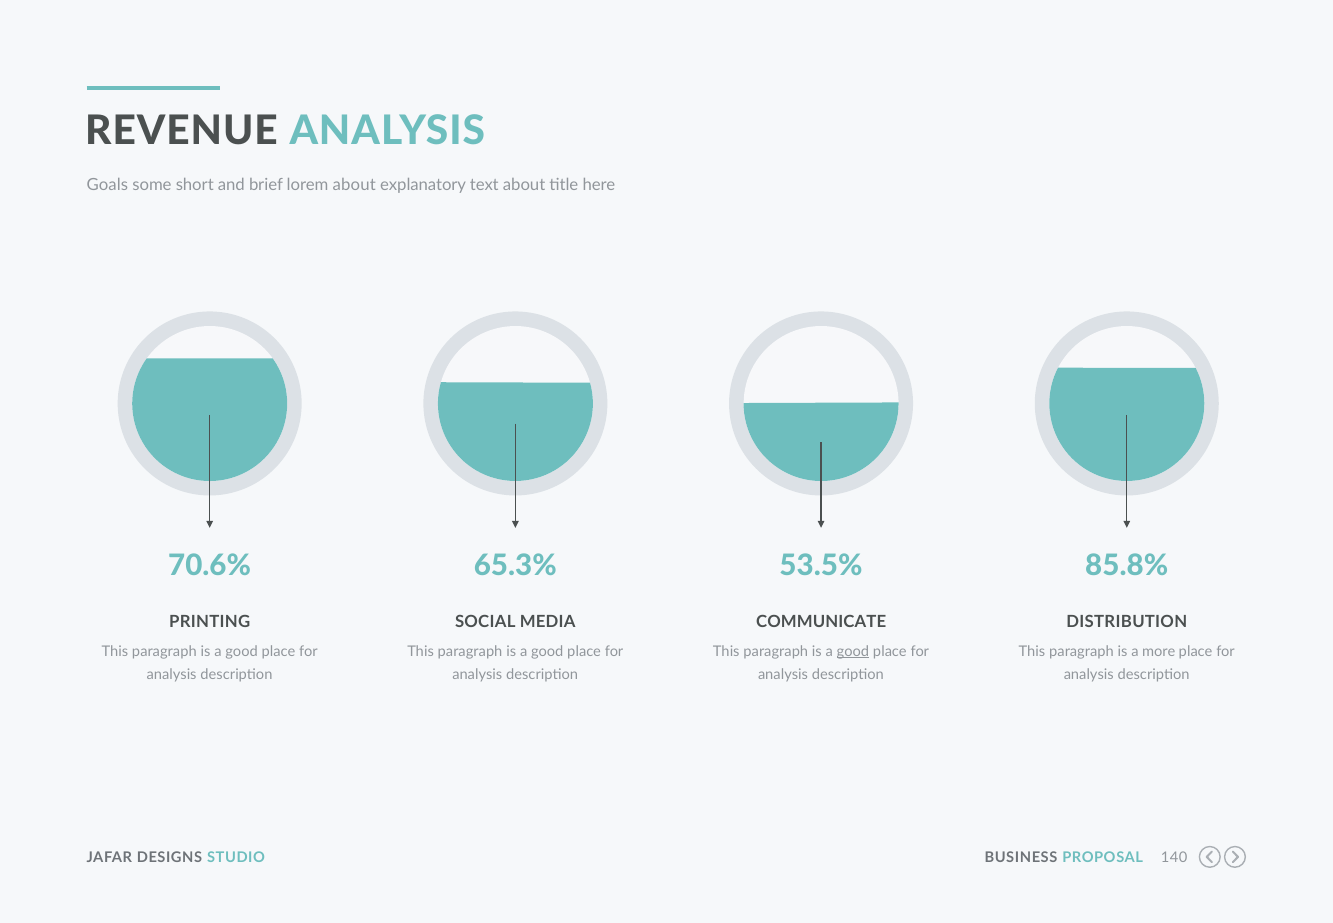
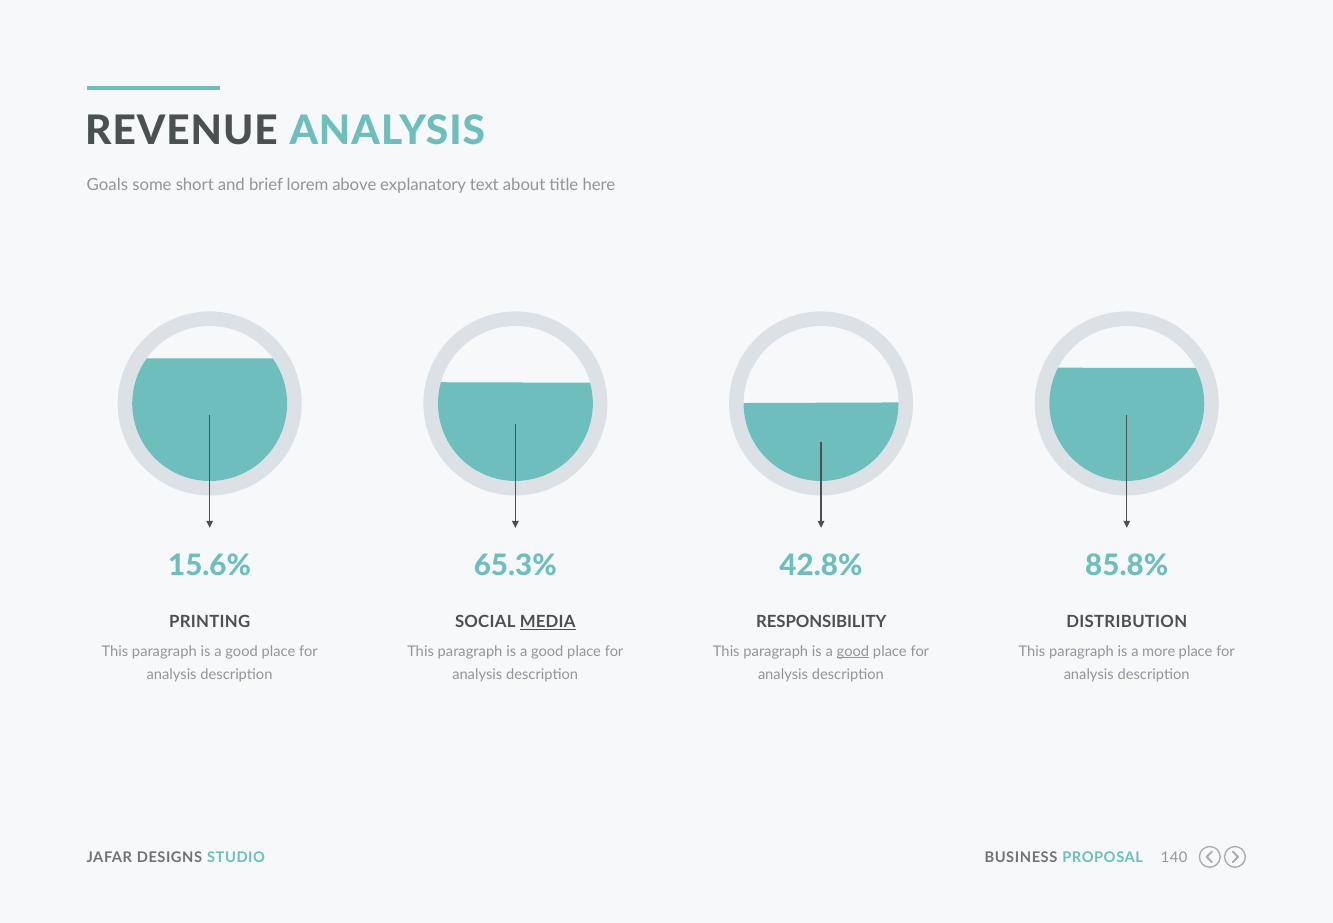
lorem about: about -> above (354, 185)
70.6%: 70.6% -> 15.6% (210, 565)
53.5%: 53.5% -> 42.8% (821, 565)
MEDIA underline: none -> present (548, 622)
COMMUNICATE: COMMUNICATE -> RESPONSIBILITY (821, 622)
